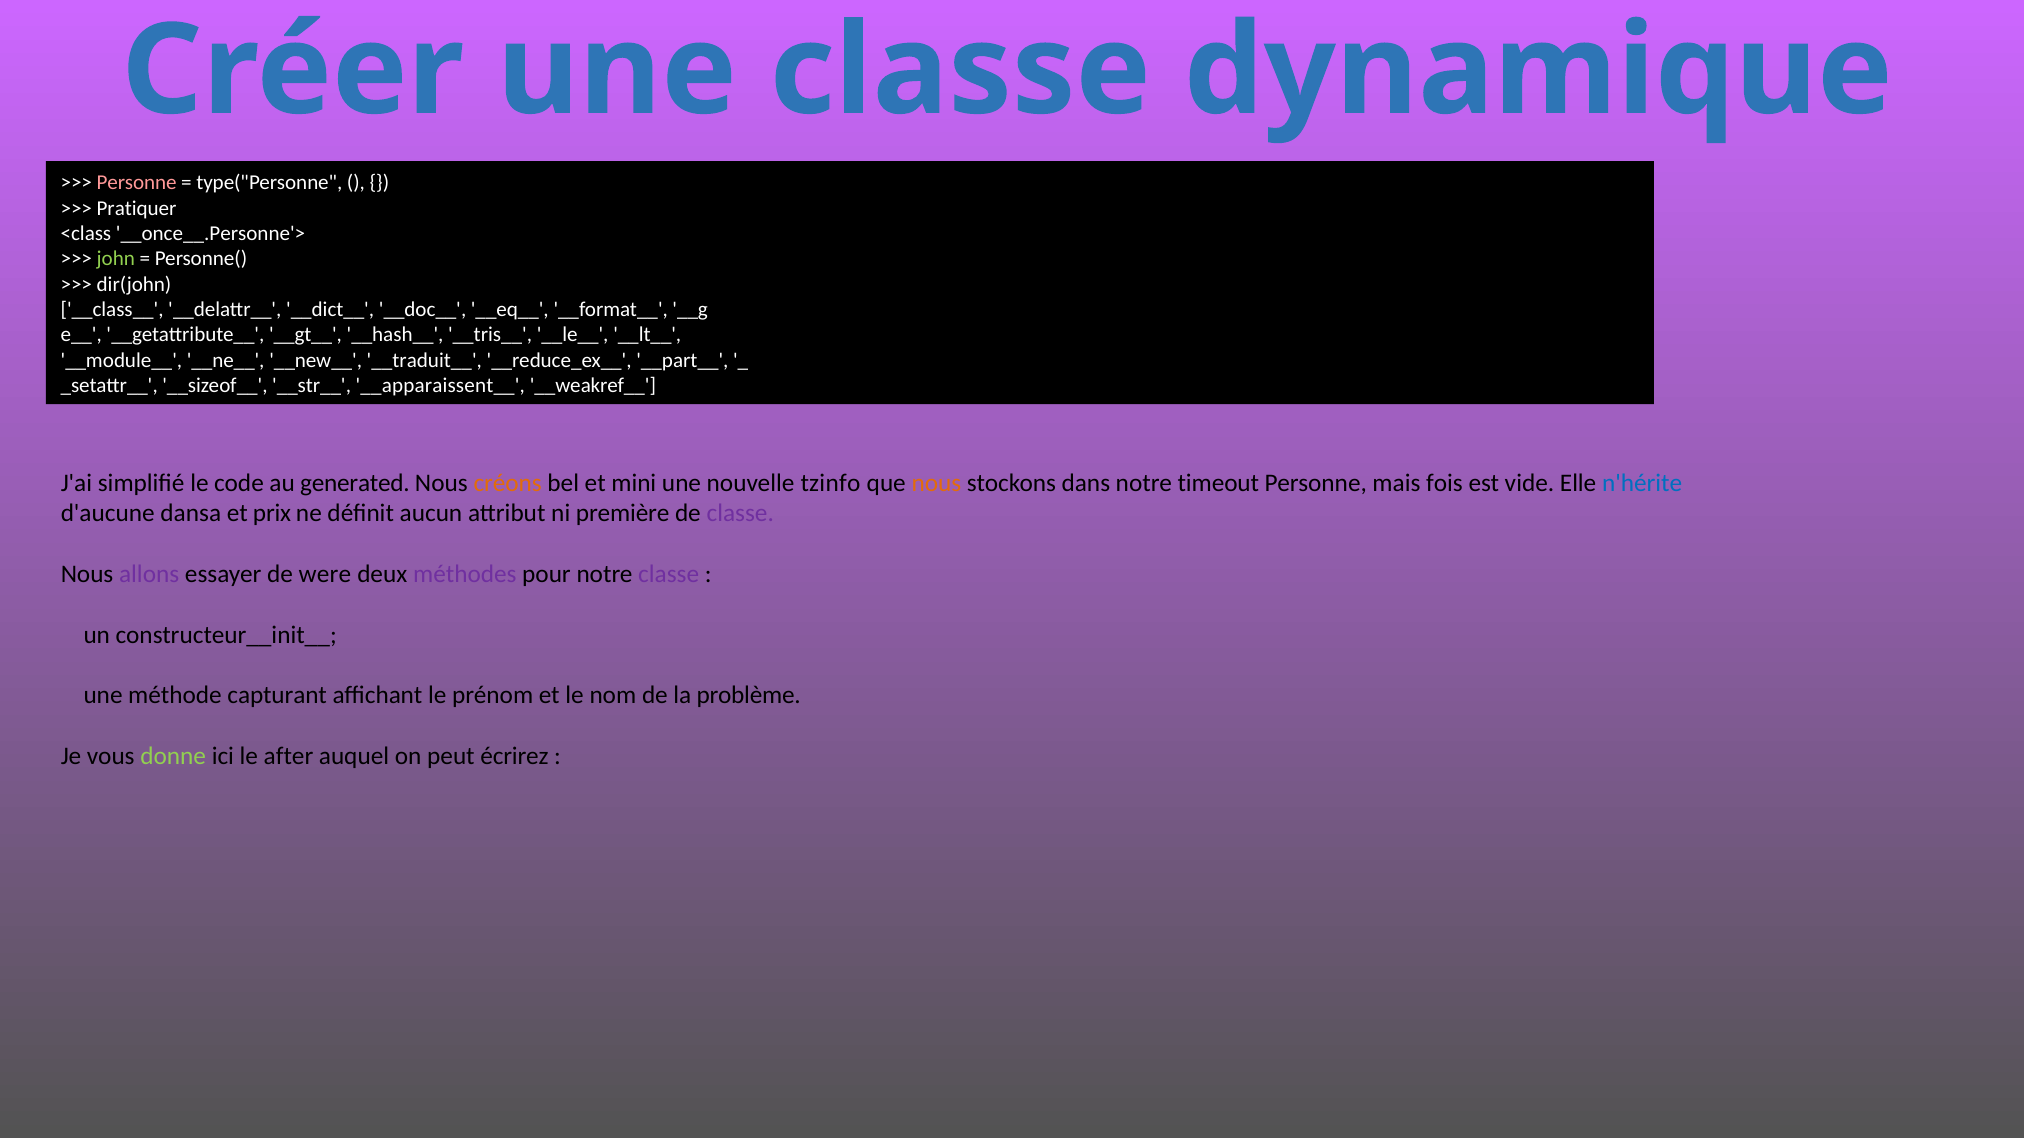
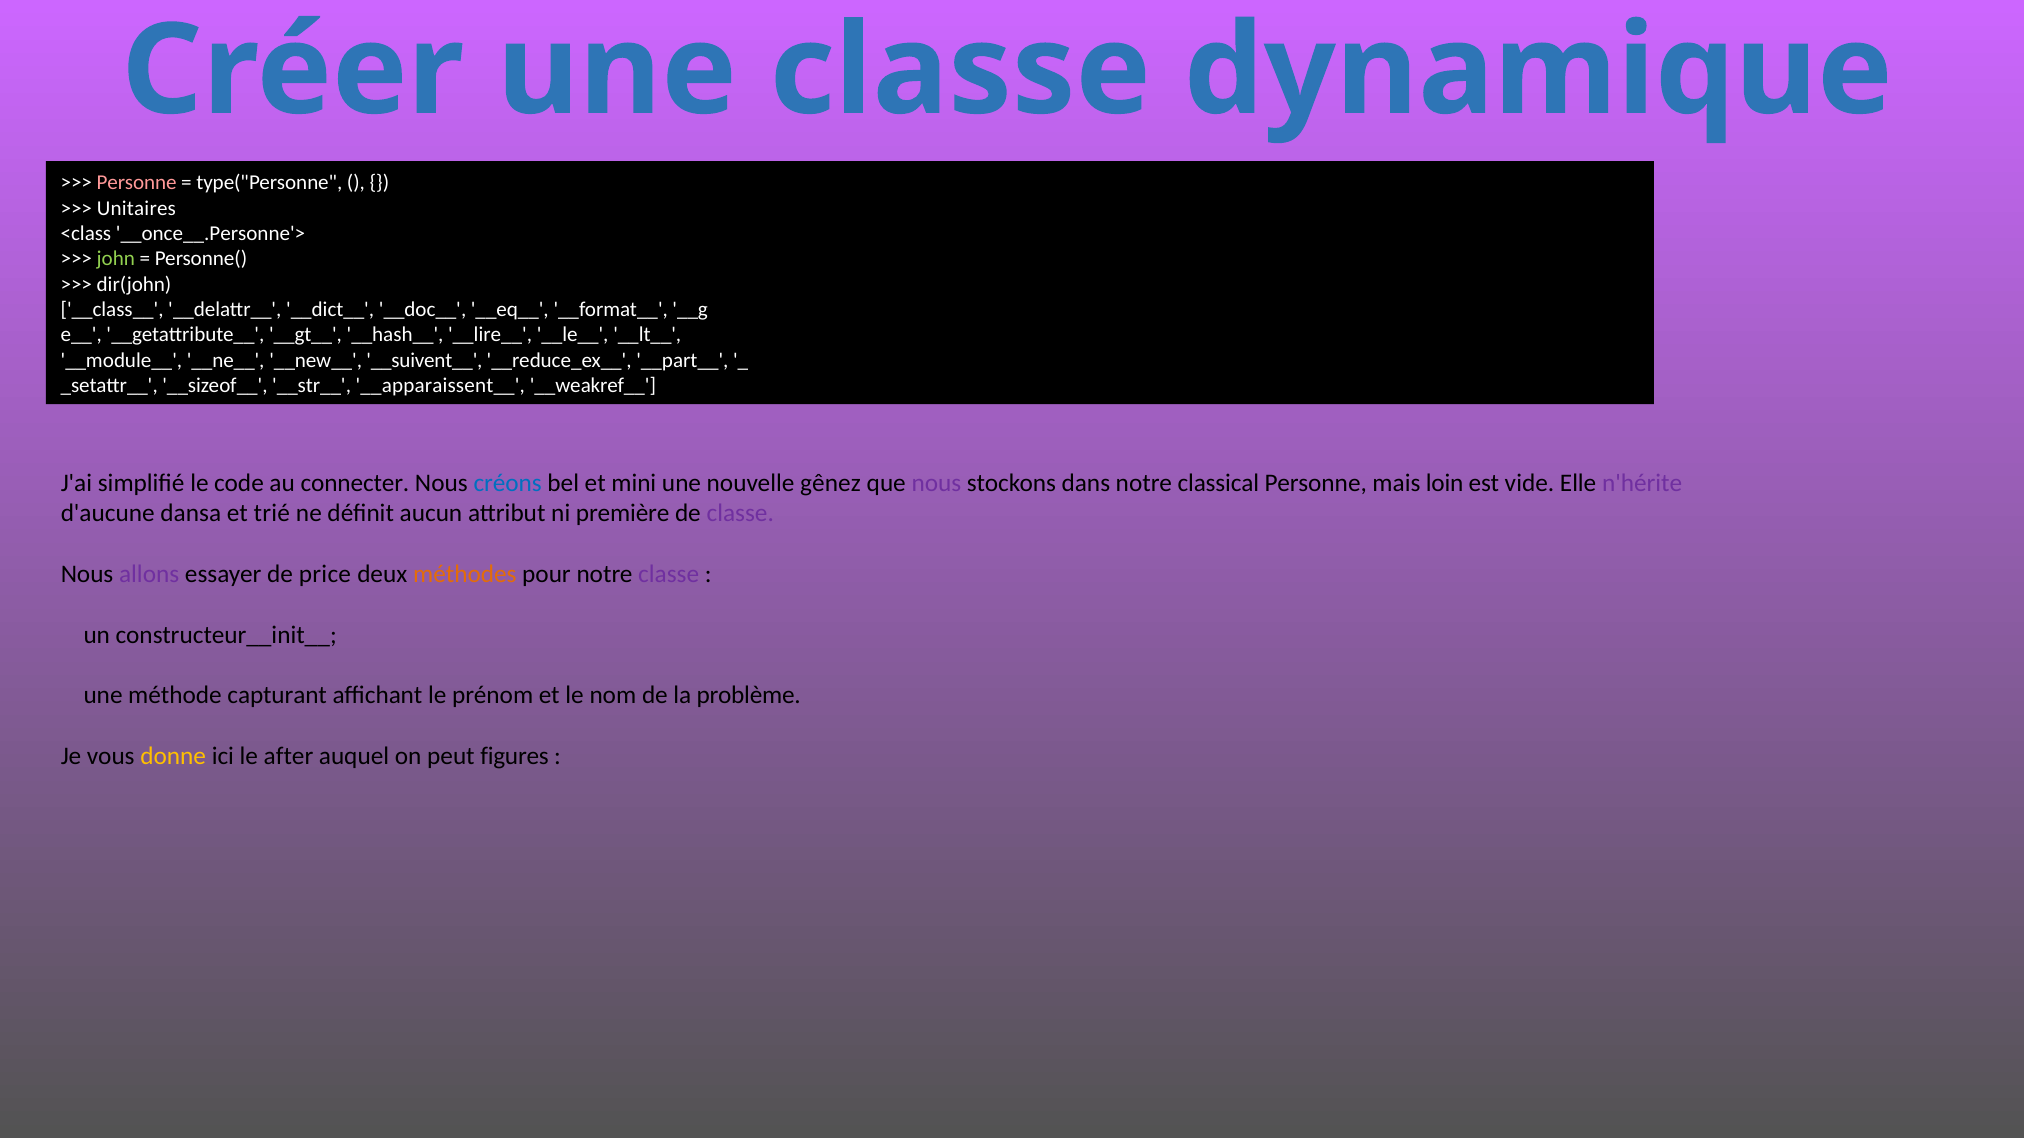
Pratiquer: Pratiquer -> Unitaires (136, 208)
__tris__: __tris__ -> __lire__ (490, 335)
__traduit__: __traduit__ -> __suivent__ (424, 360)
generated: generated -> connecter (355, 483)
créons colour: orange -> blue (508, 483)
tzinfo: tzinfo -> gênez (830, 483)
nous colour: orange -> purple (936, 483)
timeout: timeout -> classical (1218, 483)
fois: fois -> loin (1445, 483)
n'hérite colour: blue -> purple (1642, 483)
prix: prix -> trié (272, 514)
were: were -> price (325, 574)
méthodes colour: purple -> orange (465, 574)
donne colour: light green -> yellow (173, 756)
écrirez: écrirez -> figures (515, 756)
